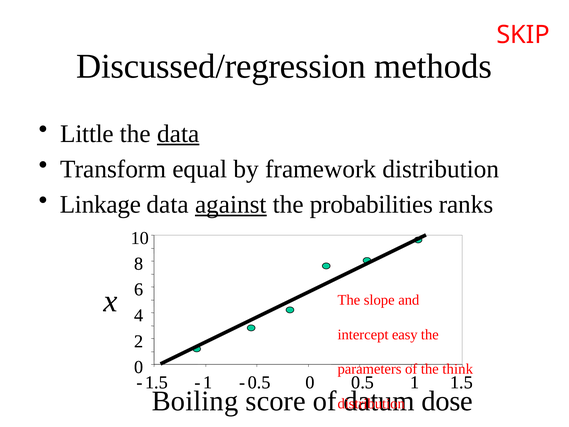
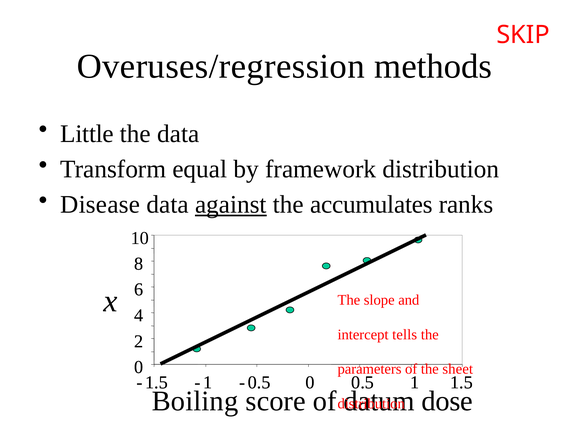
Discussed/regression: Discussed/regression -> Overuses/regression (221, 66)
data underline: present -> none (178, 134)
Linkage: Linkage -> Disease (100, 204)
probabilities: probabilities -> accumulates (371, 204)
easy: easy -> tells (405, 334)
think: think -> sheet (458, 369)
